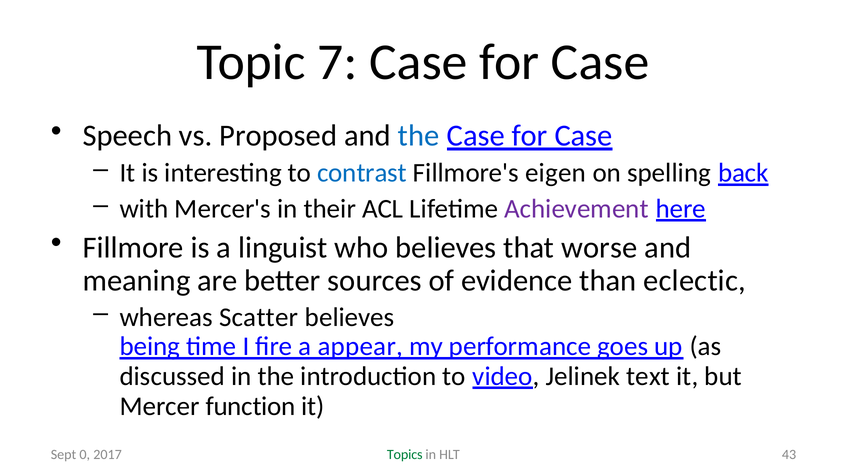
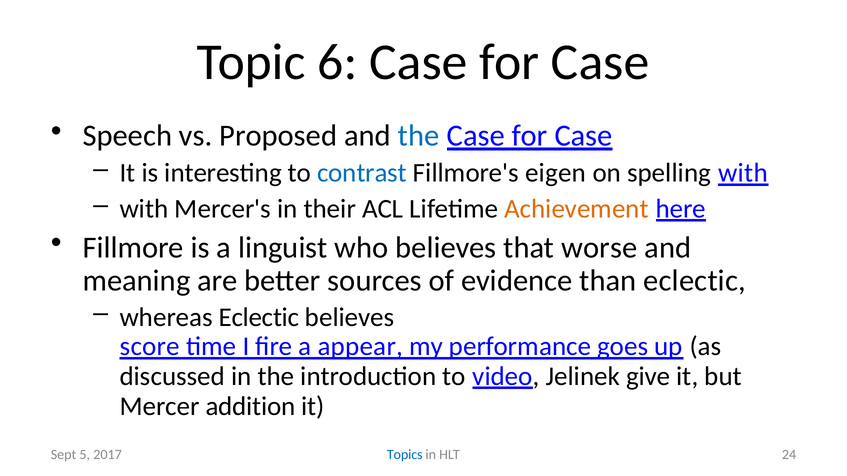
7: 7 -> 6 (337, 62)
spelling back: back -> with (743, 173)
Achievement colour: purple -> orange (576, 209)
whereas Scatter: Scatter -> Eclectic (259, 318)
being: being -> score (150, 347)
text: text -> give (648, 377)
function: function -> addition (250, 407)
Topics colour: green -> blue (405, 455)
43: 43 -> 24 (789, 455)
0: 0 -> 5 (85, 455)
